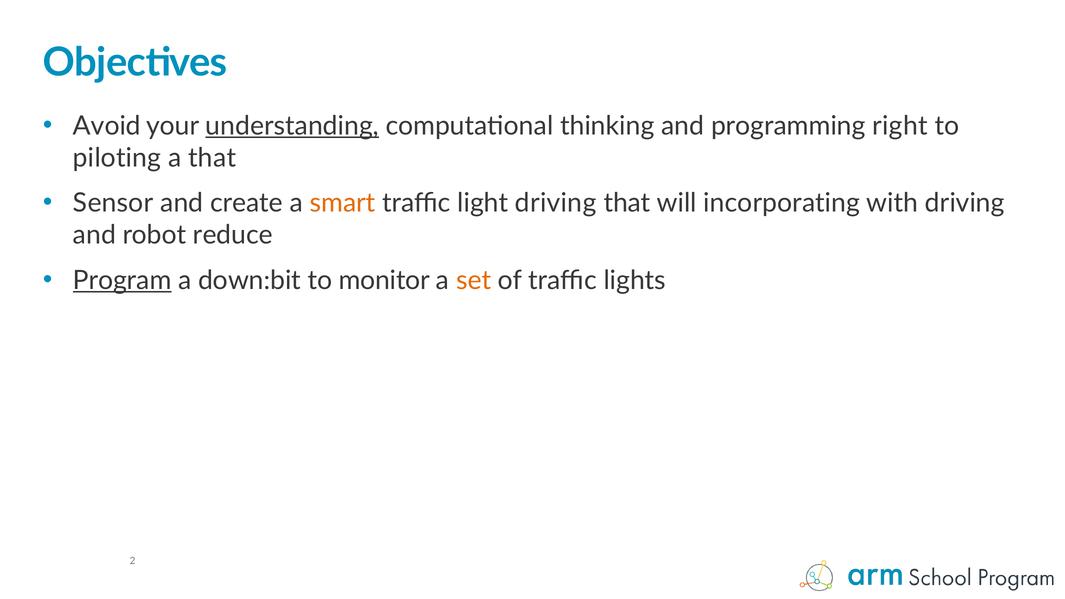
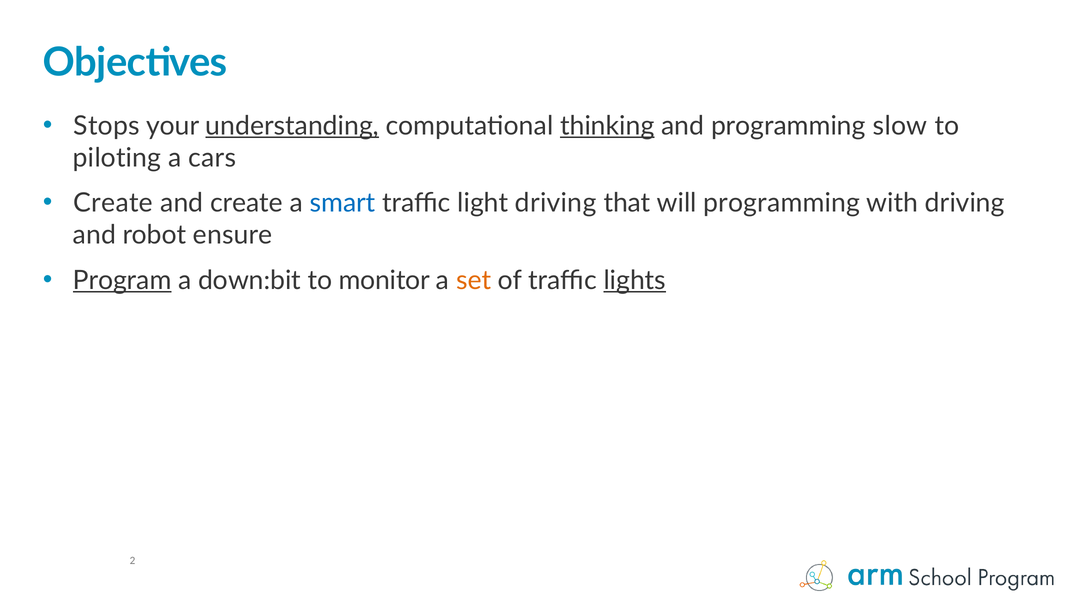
Avoid: Avoid -> Stops (107, 126)
thinking underline: none -> present (607, 126)
right: right -> slow (900, 126)
a that: that -> cars (212, 158)
Sensor: Sensor -> Create (113, 203)
smart colour: orange -> blue (343, 203)
will incorporating: incorporating -> programming (782, 203)
reduce: reduce -> ensure (233, 235)
lights underline: none -> present (635, 280)
